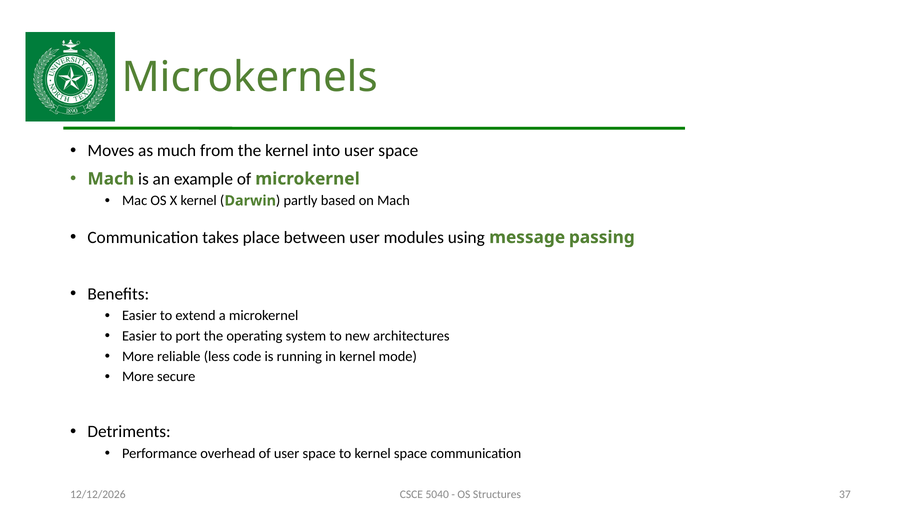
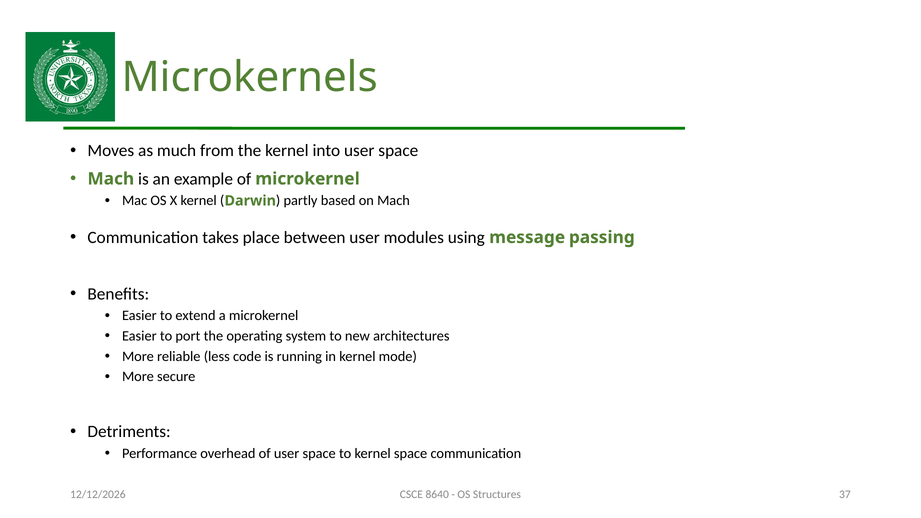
5040: 5040 -> 8640 (437, 495)
